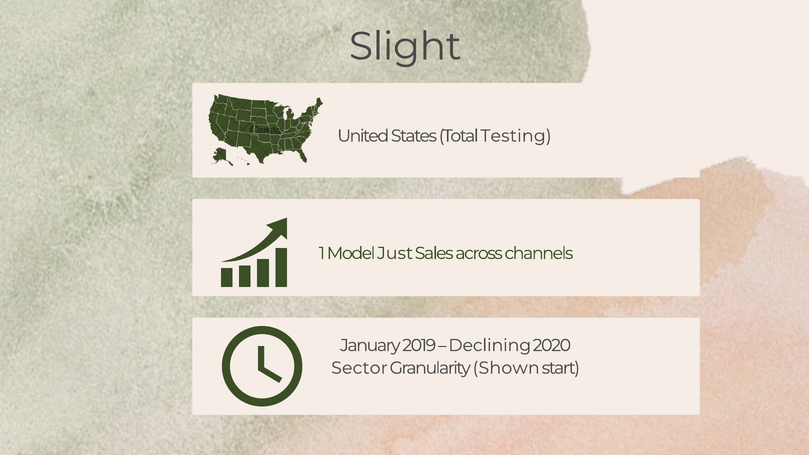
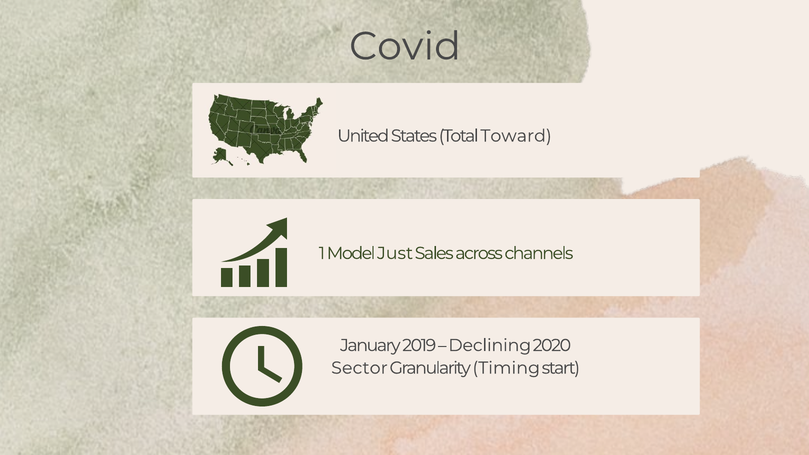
Slight: Slight -> Covid (405, 46)
Testing: Testing -> Toward (516, 136)
Shown: Shown -> Timing (506, 368)
